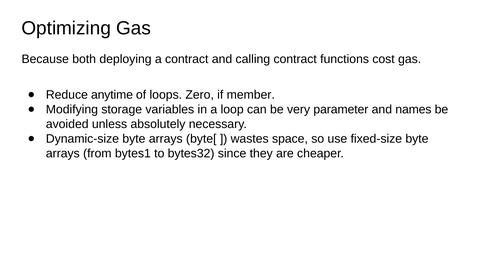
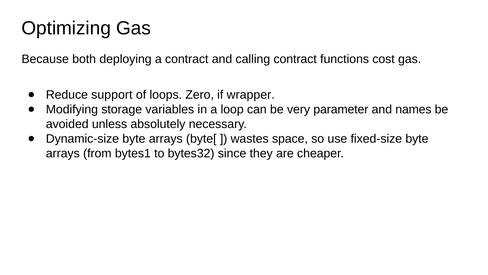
anytime: anytime -> support (112, 94)
member: member -> wrapper (251, 94)
